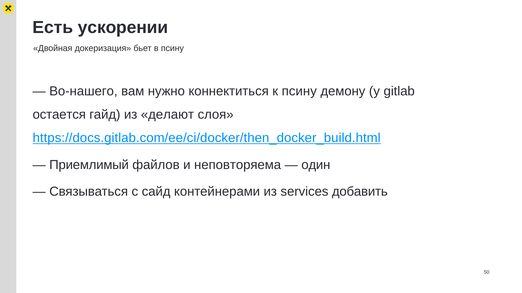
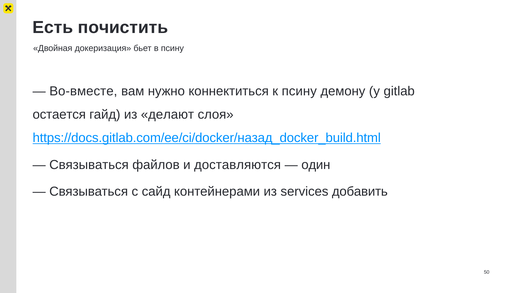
ускорении: ускорении -> почистить (123, 28)
Во-нашего: Во-нашего -> Во-вместе (83, 91)
https://docs.gitlab.com/ee/ci/docker/then_docker_build.html: https://docs.gitlab.com/ee/ci/docker/then_docker_build.html -> https://docs.gitlab.com/ee/ci/docker/назад_docker_build.html (207, 138)
Приемлимый: Приемлимый -> Связываться (89, 165)
неповторяема: неповторяема -> доставляются (238, 165)
